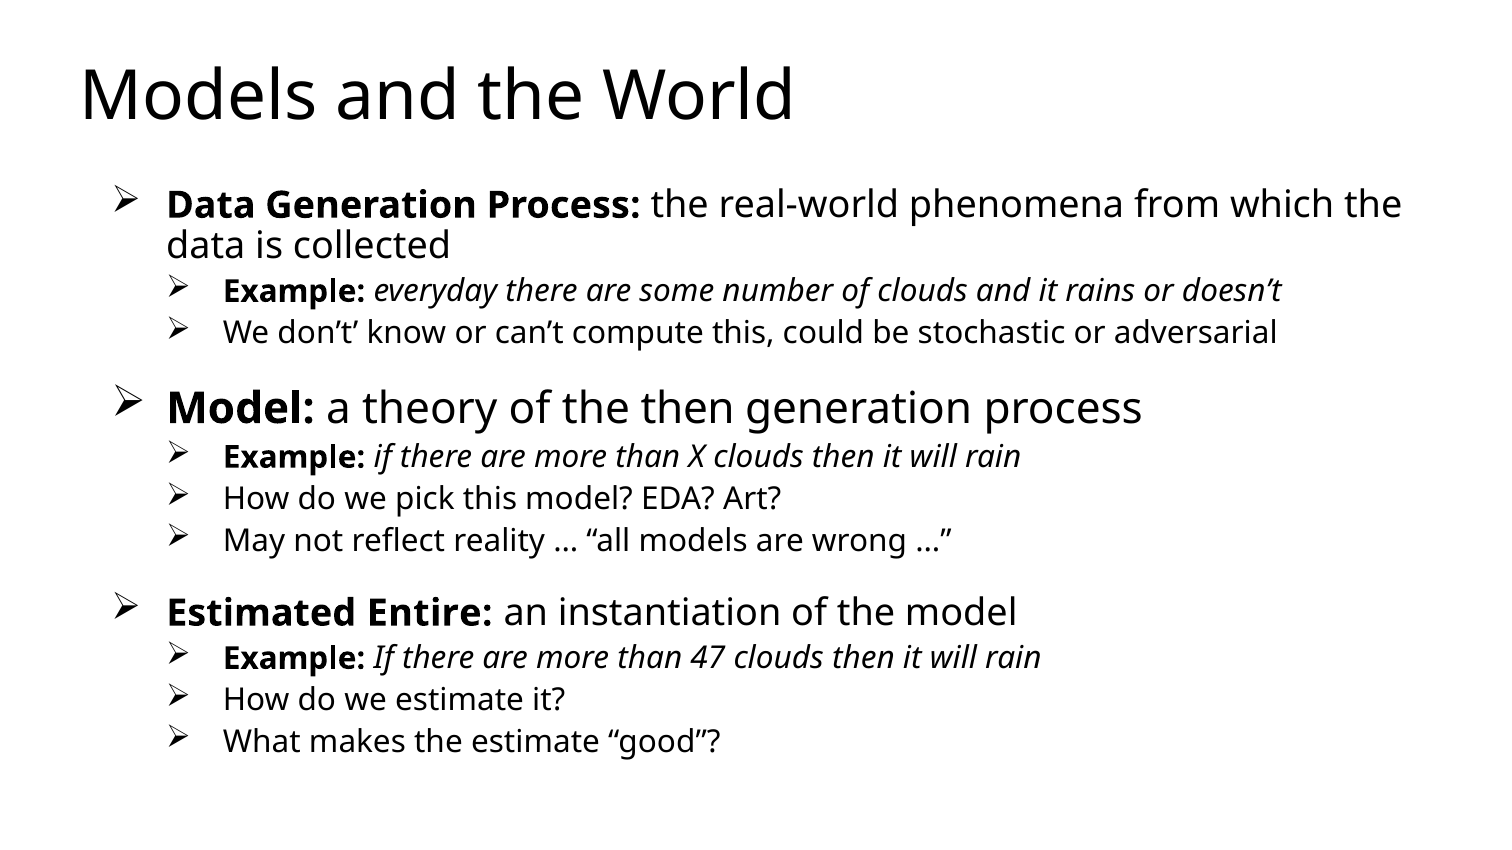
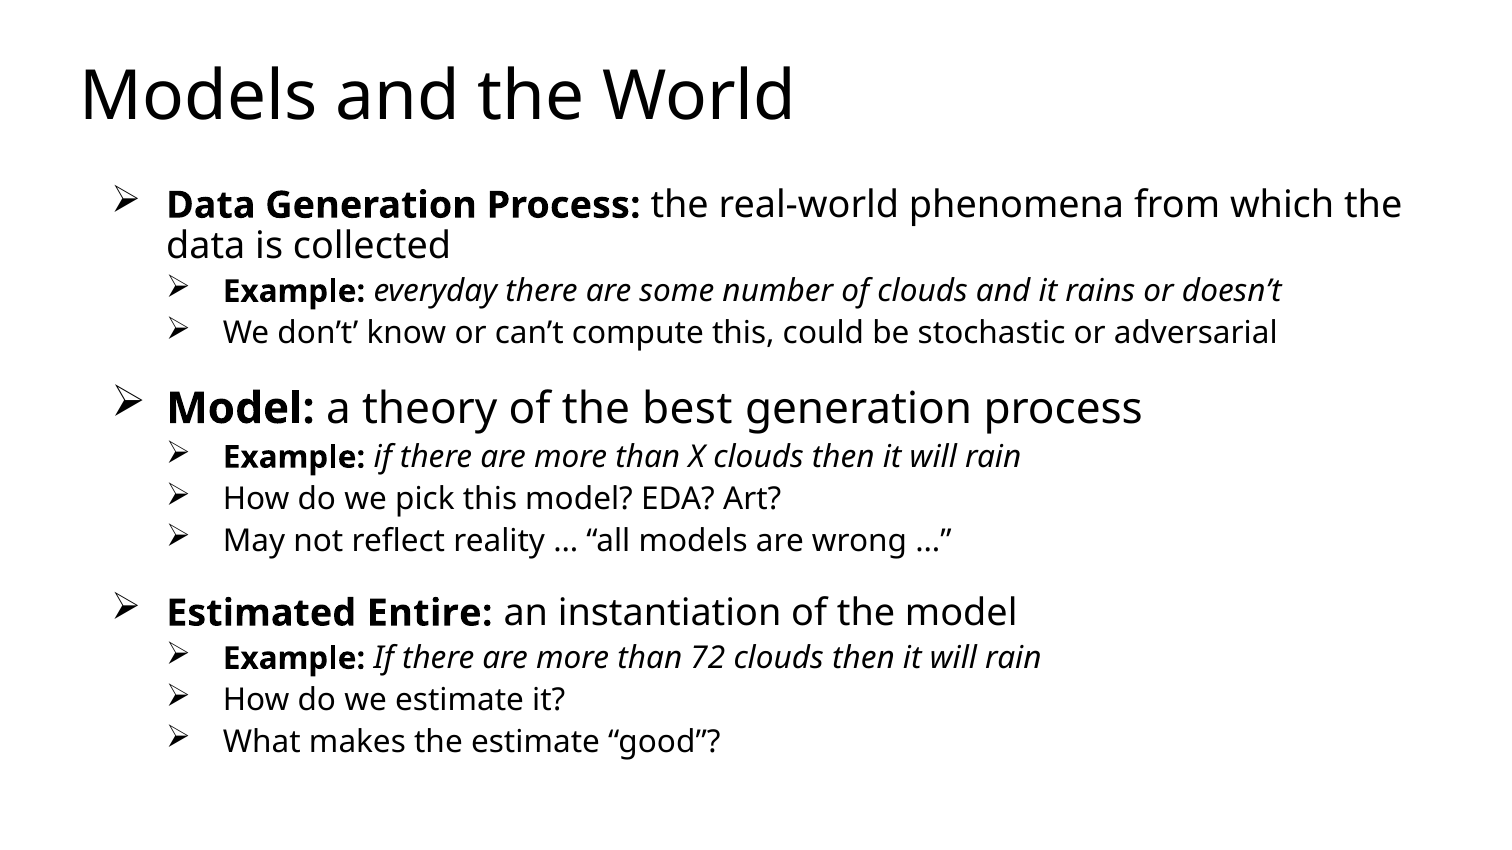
the then: then -> best (687, 409)
47: 47 -> 72 (708, 659)
